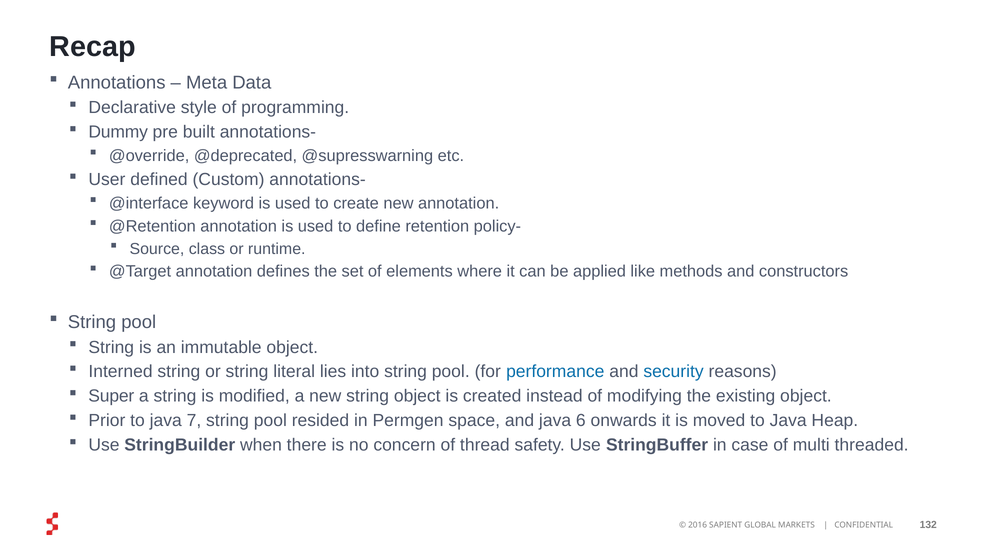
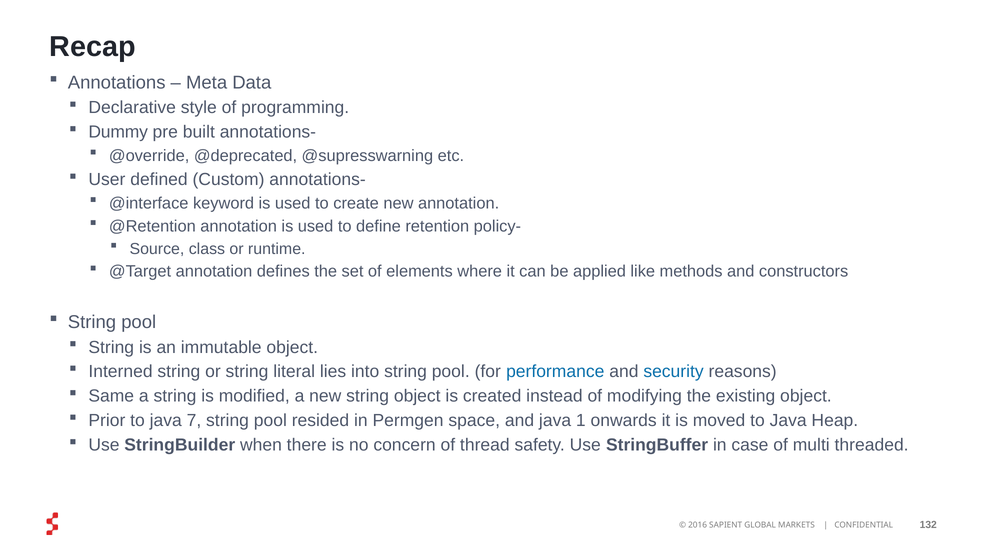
Super: Super -> Same (111, 396)
6: 6 -> 1 (581, 421)
